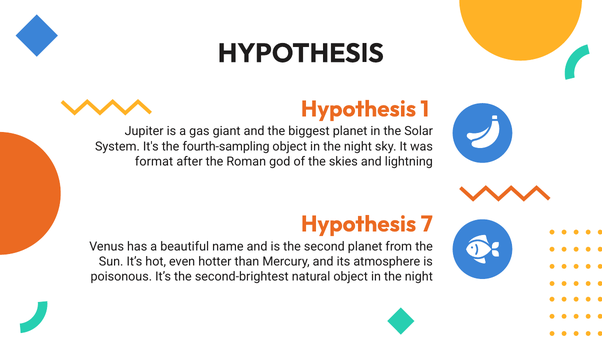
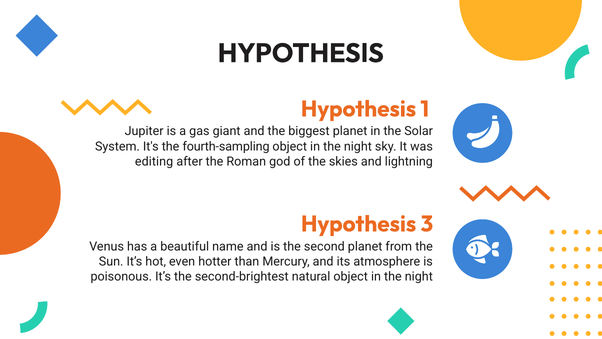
format: format -> editing (154, 161)
7: 7 -> 3 (427, 224)
